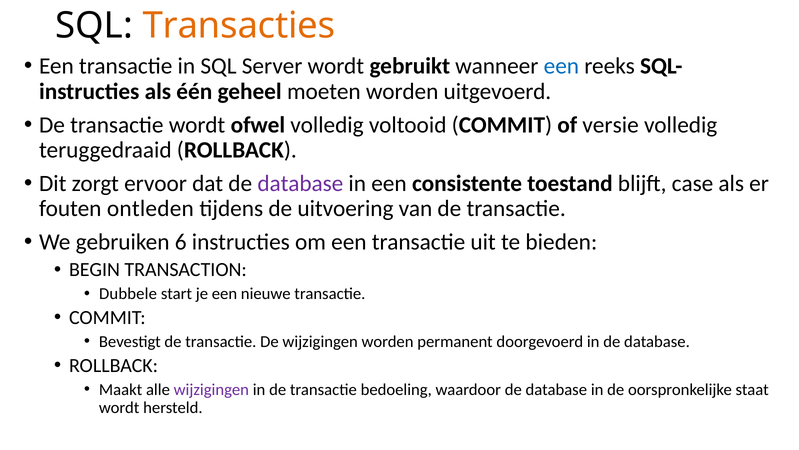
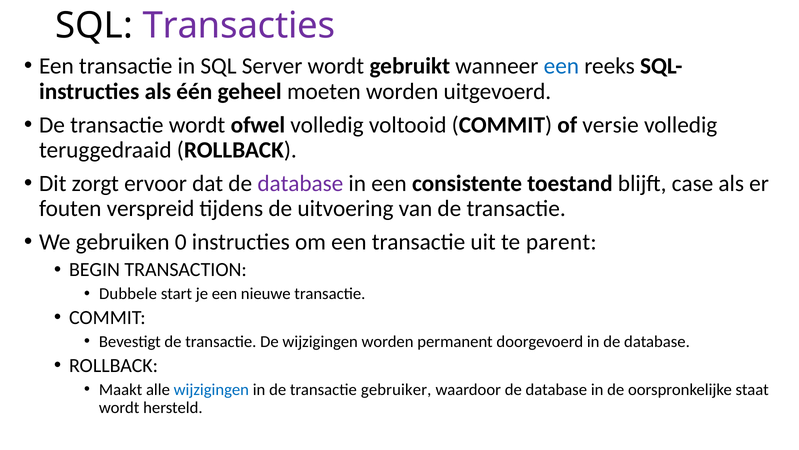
Transacties colour: orange -> purple (239, 26)
ontleden: ontleden -> verspreid (151, 208)
6: 6 -> 0 (181, 242)
bieden: bieden -> parent (561, 242)
wijzigingen colour: purple -> blue (211, 389)
bedoeling: bedoeling -> gebruiker (396, 389)
